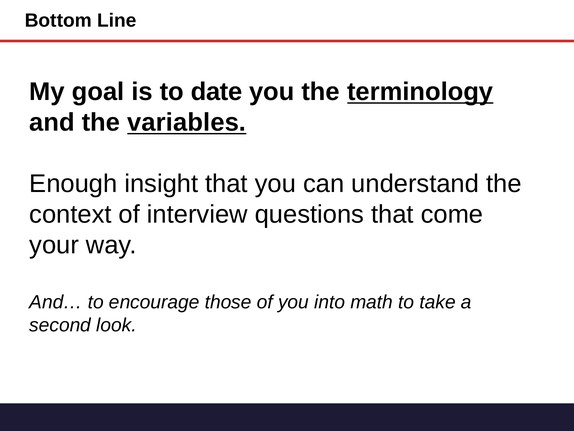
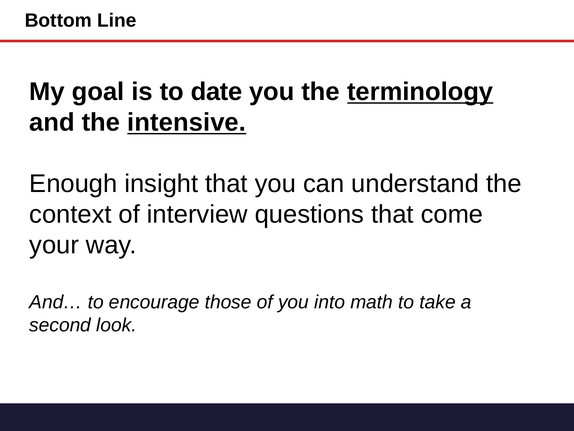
variables: variables -> intensive (187, 122)
